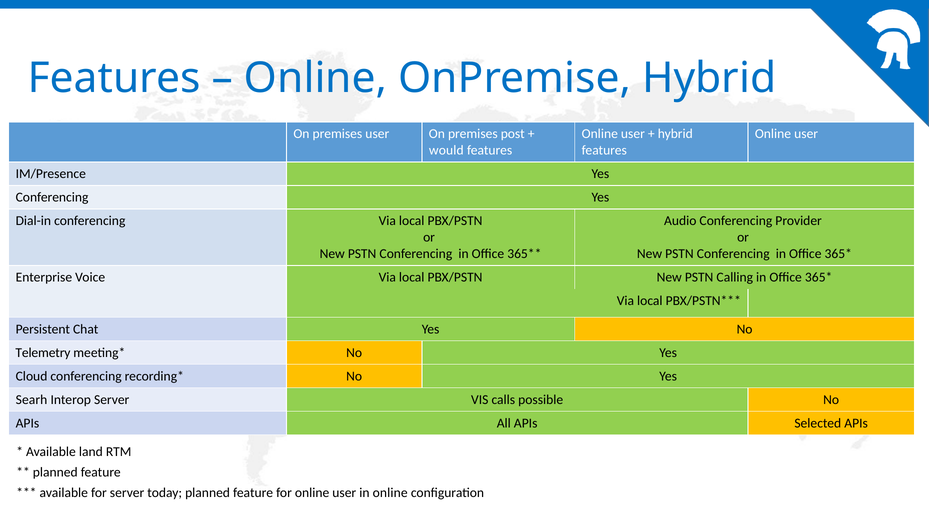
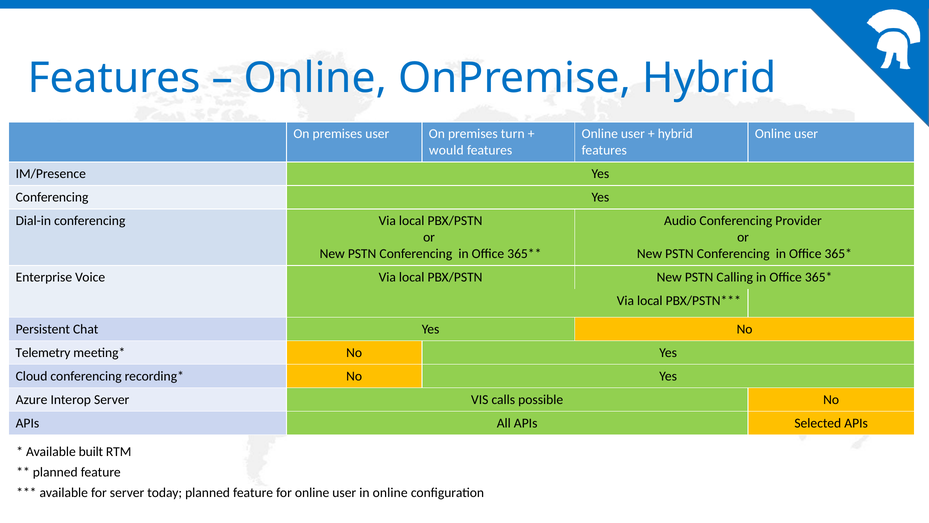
post: post -> turn (513, 134)
Searh: Searh -> Azure (32, 399)
land: land -> built (91, 451)
